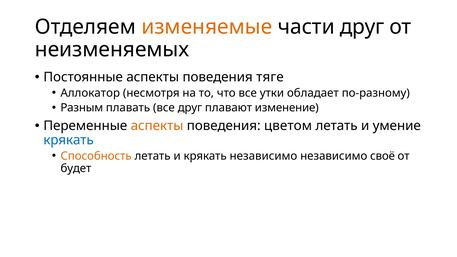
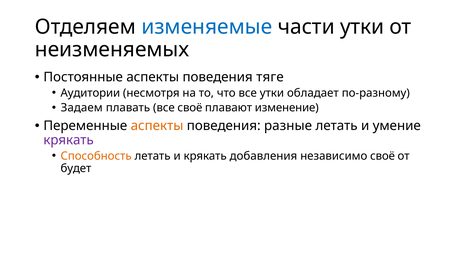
изменяемые colour: orange -> blue (207, 27)
части друг: друг -> утки (362, 27)
Аллокатор: Аллокатор -> Аудитории (90, 93)
Разным: Разным -> Задаем (82, 108)
все друг: друг -> своё (190, 108)
цветом: цветом -> разные (288, 126)
крякать colour: blue -> purple (69, 140)
крякать независимо: независимо -> добавления (263, 156)
